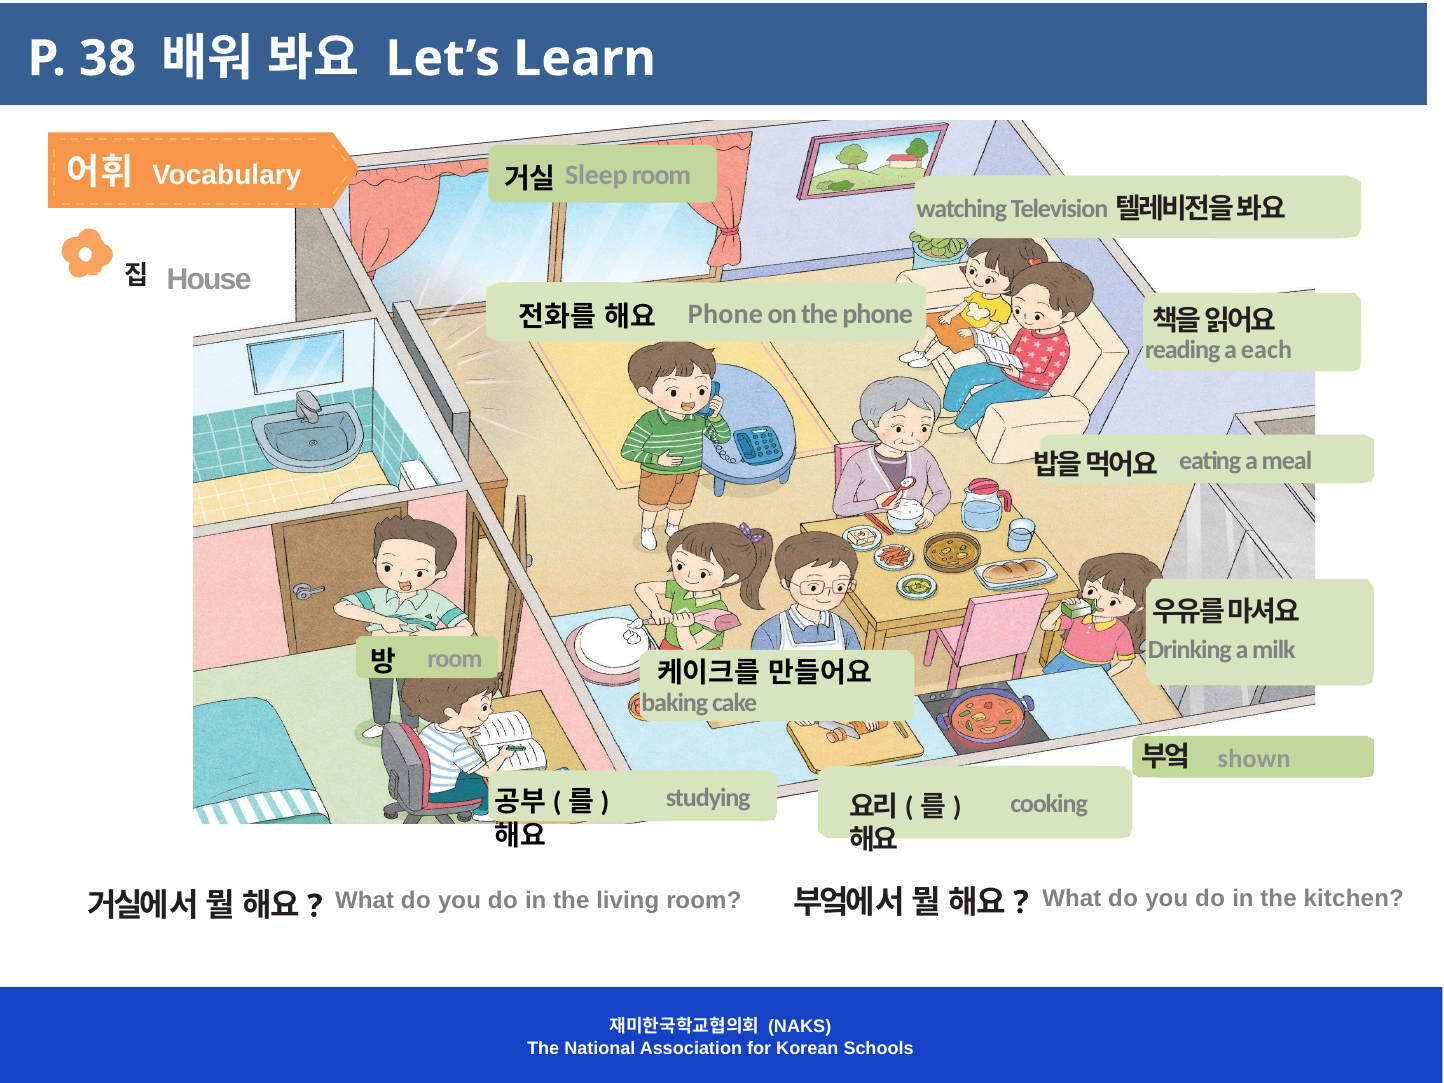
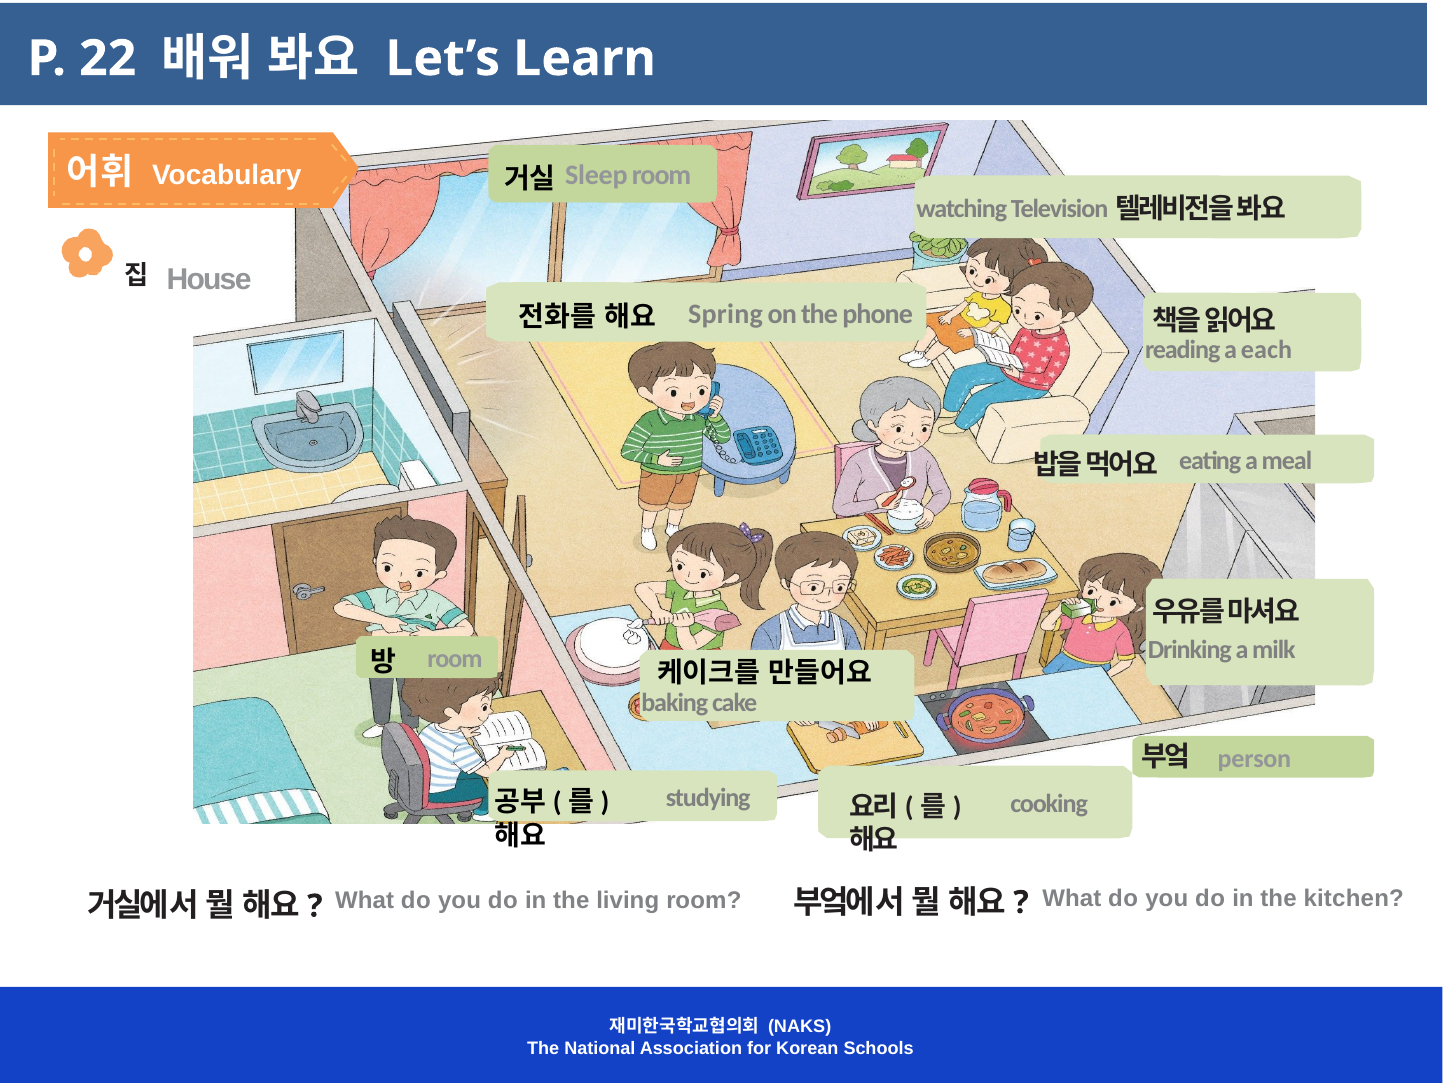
38: 38 -> 22 (108, 59)
Phone: Phone -> Spring (725, 314)
shown: shown -> person (1254, 759)
